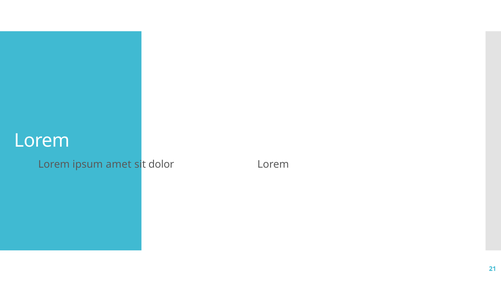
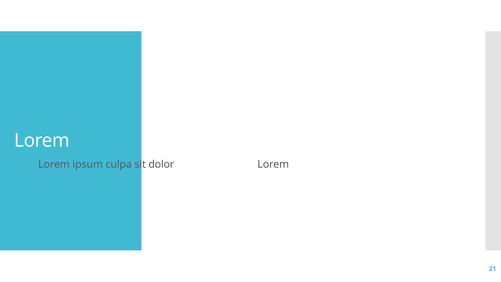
amet: amet -> culpa (119, 164)
